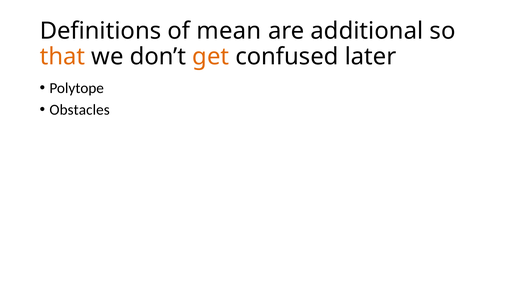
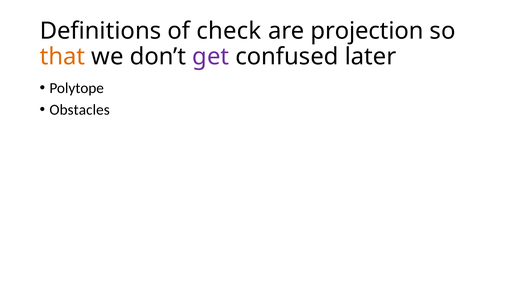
mean: mean -> check (229, 31)
additional: additional -> projection (367, 31)
get colour: orange -> purple (211, 57)
